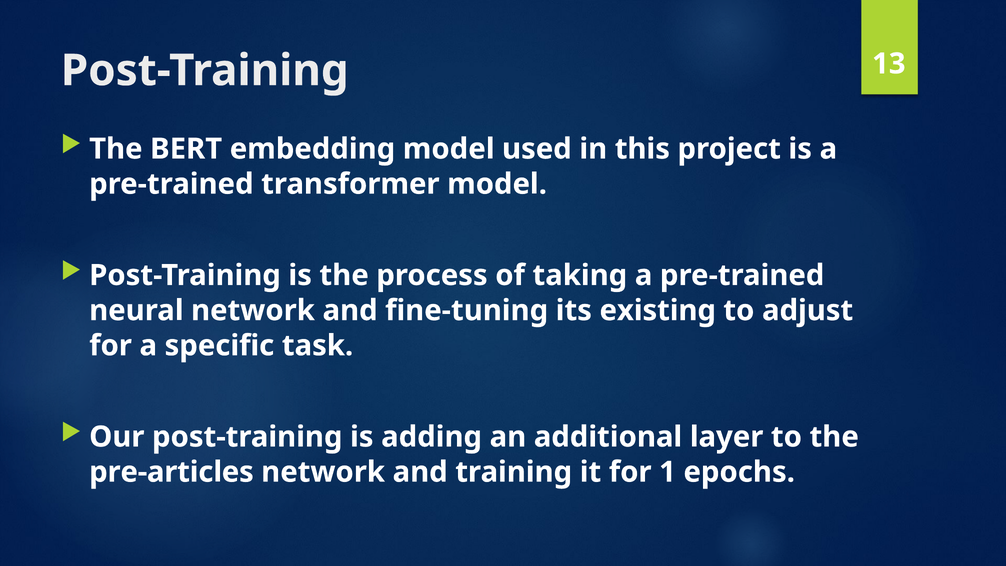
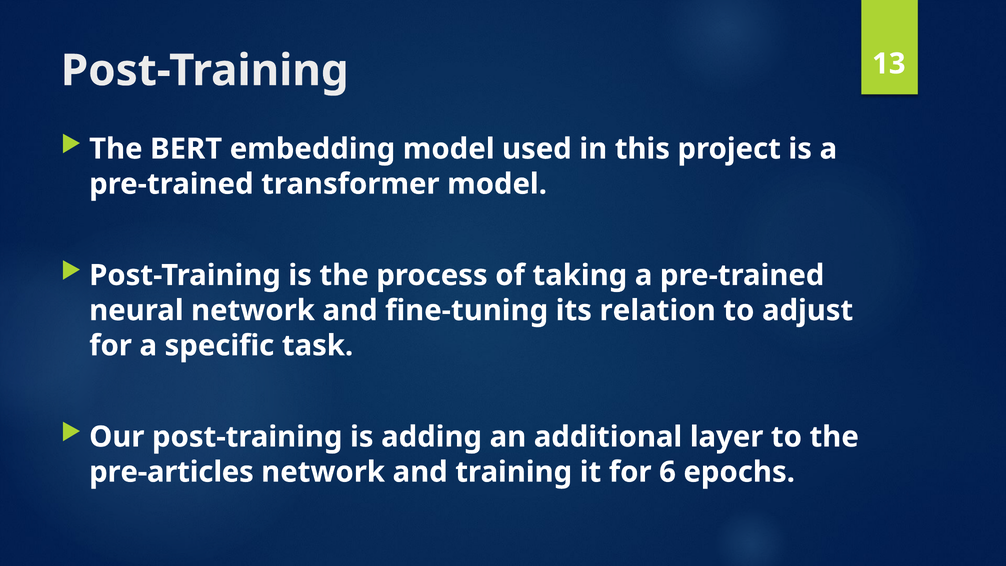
existing: existing -> relation (658, 310)
1: 1 -> 6 (667, 472)
